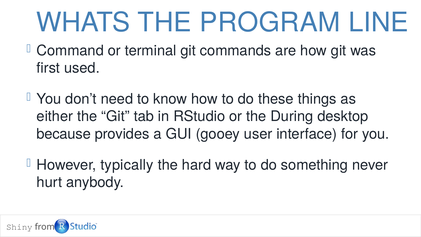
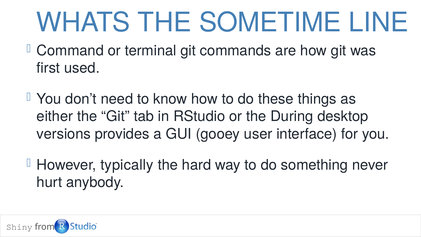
PROGRAM: PROGRAM -> SOMETIME (270, 23)
because: because -> versions (64, 134)
